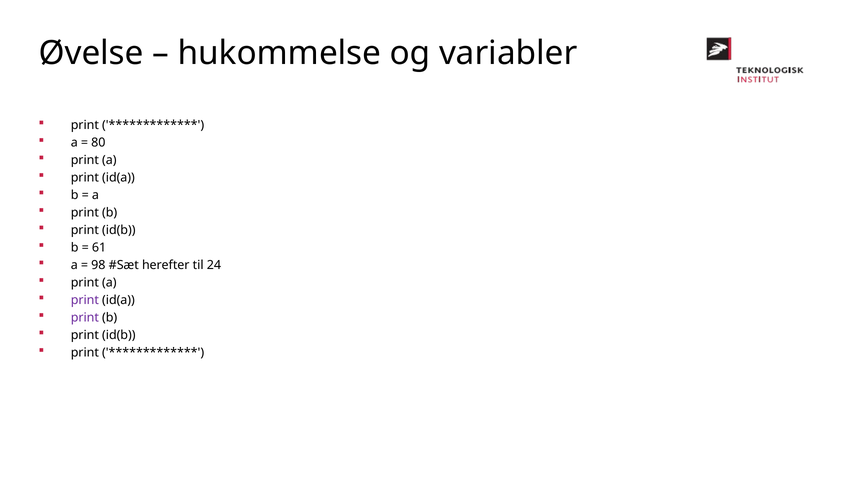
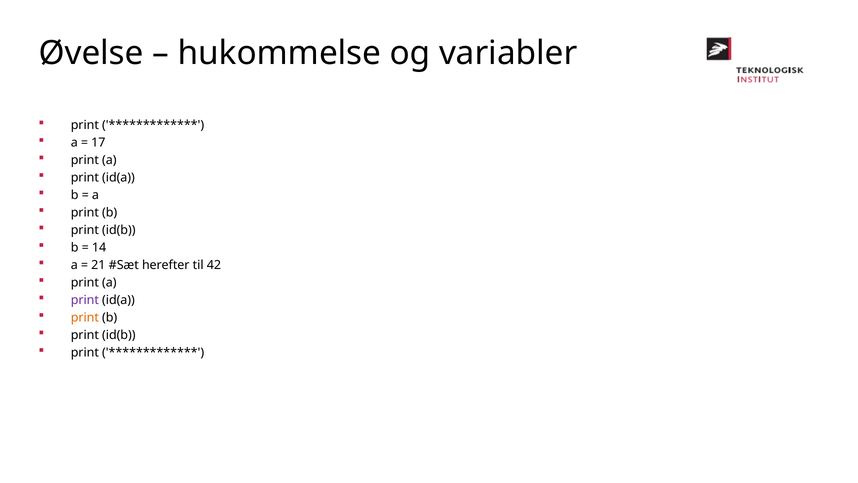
80: 80 -> 17 (98, 143)
61: 61 -> 14 (99, 248)
98: 98 -> 21 (98, 265)
24: 24 -> 42 (214, 265)
print colour: purple -> orange (85, 318)
